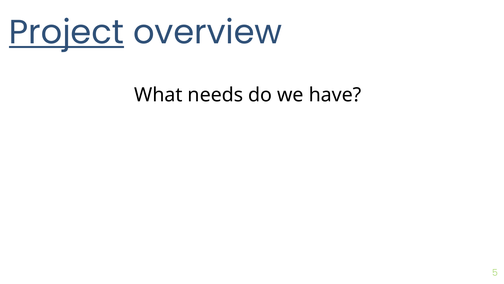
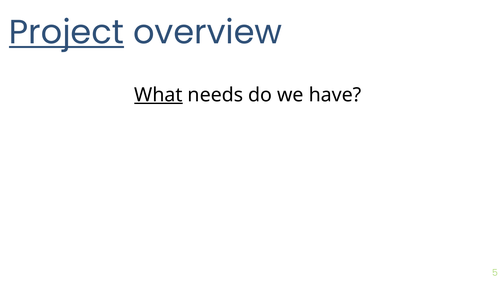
What underline: none -> present (158, 95)
